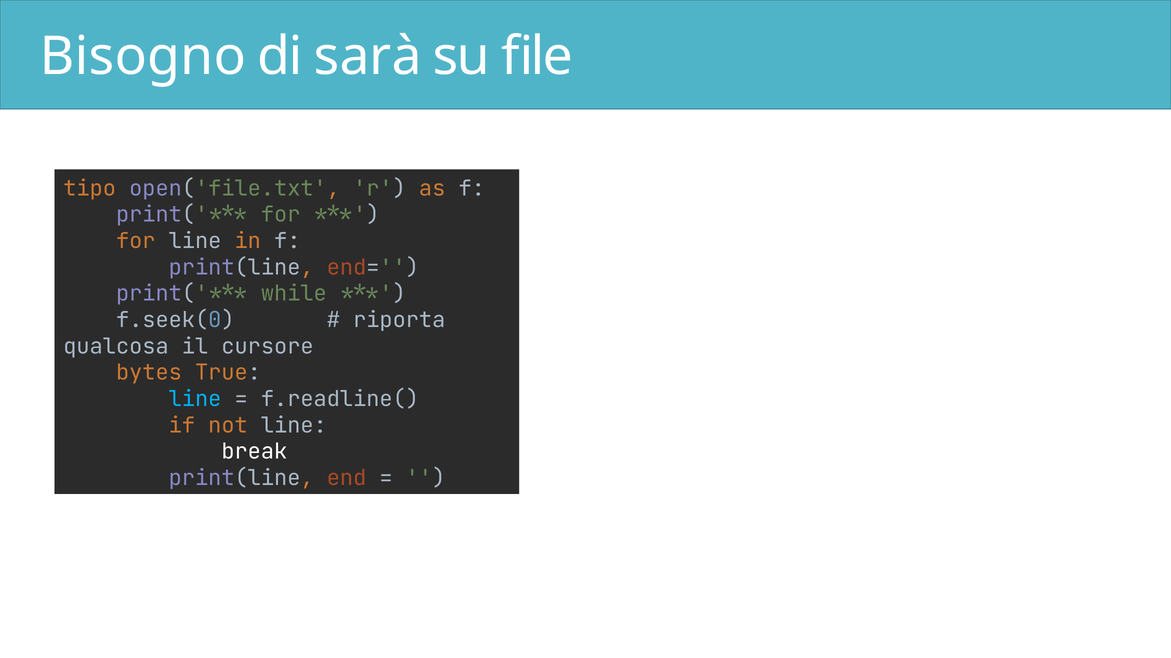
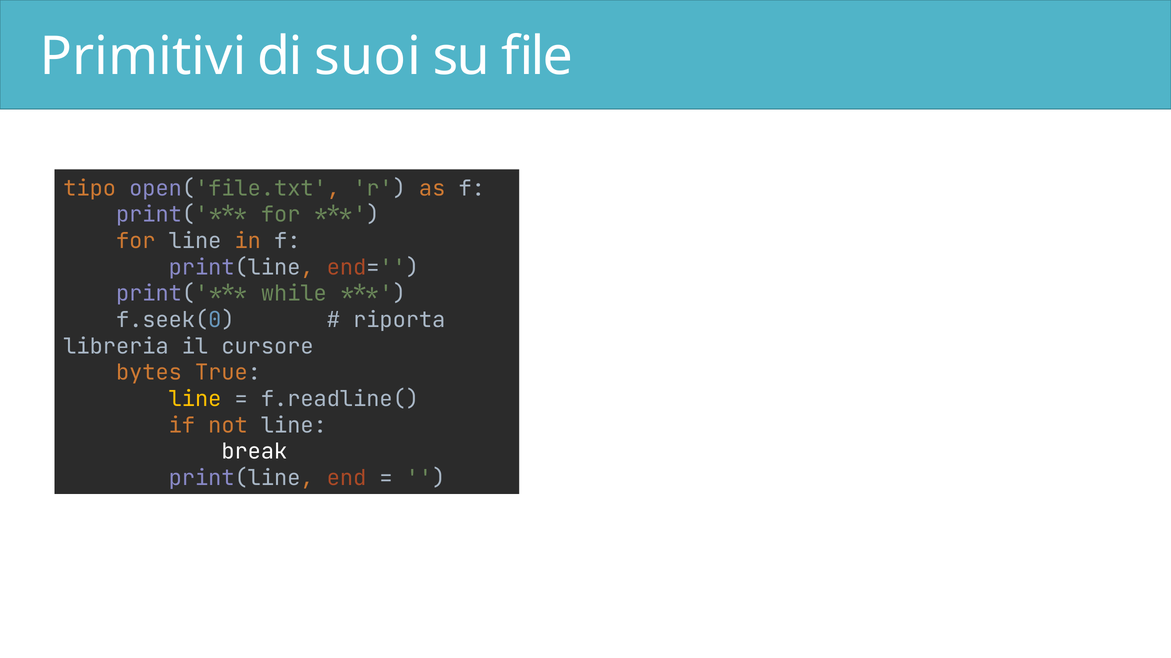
Bisogno: Bisogno -> Primitivi (143, 56)
sarà: sarà -> suoi (367, 56)
qualcosa: qualcosa -> libreria (116, 347)
line colour: light blue -> yellow (195, 399)
